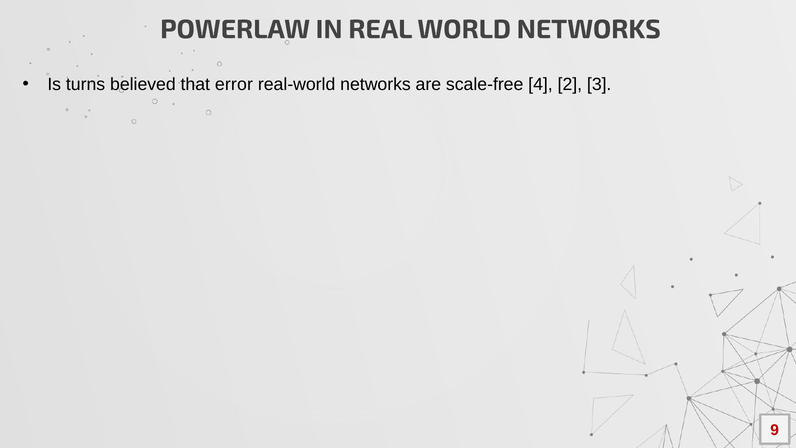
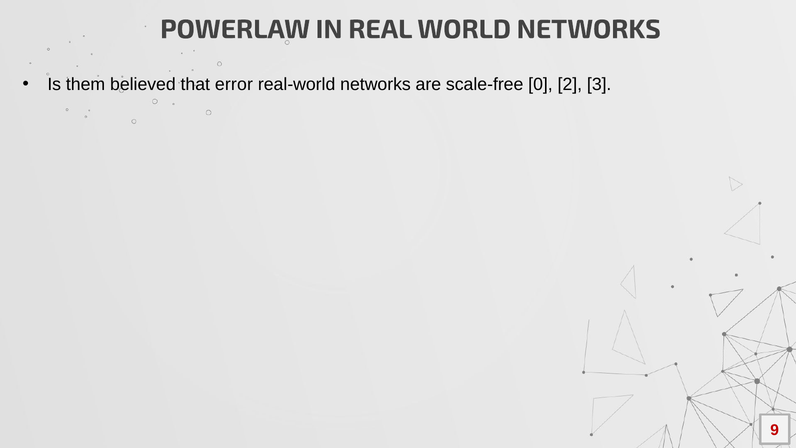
turns: turns -> them (86, 85)
4: 4 -> 0 (540, 85)
